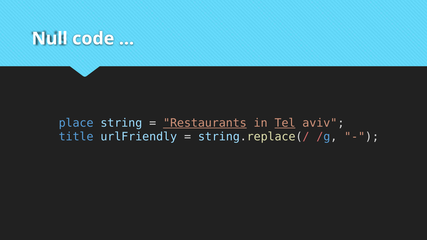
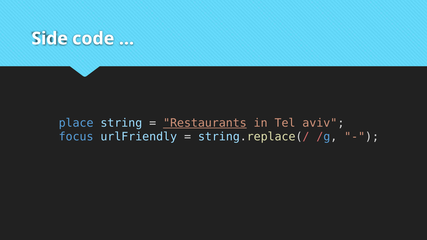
Null: Null -> Side (50, 39)
Tel underline: present -> none (285, 123)
title: title -> focus (76, 137)
